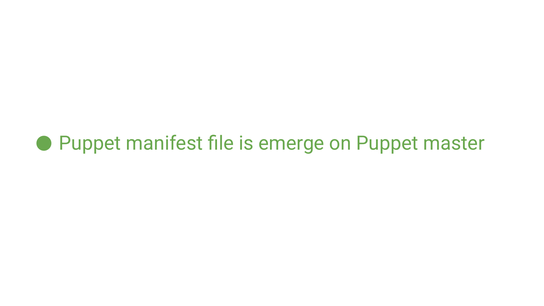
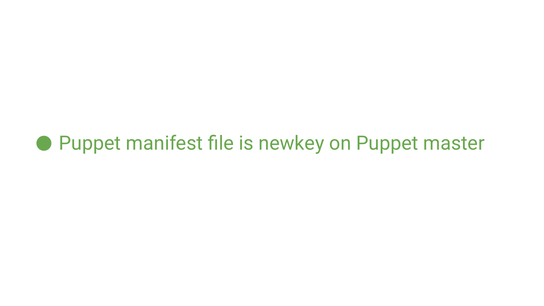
emerge: emerge -> newkey (291, 143)
